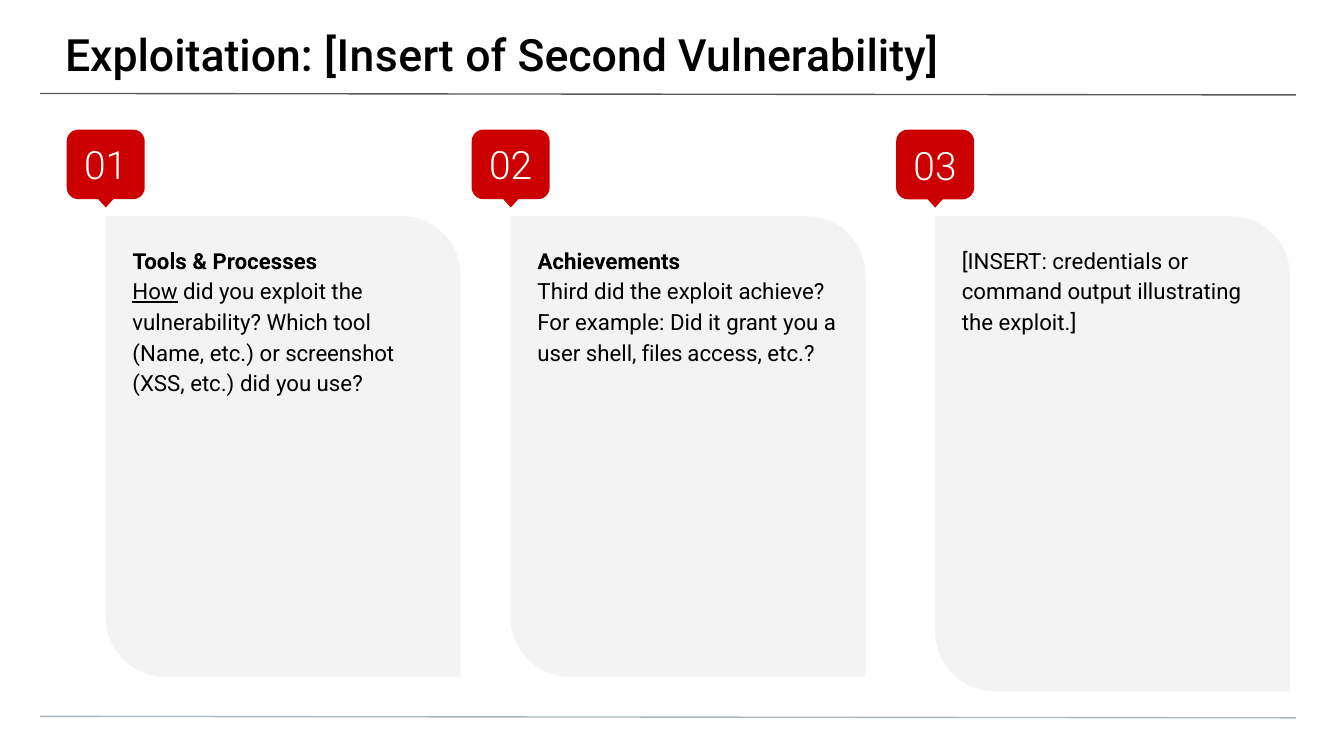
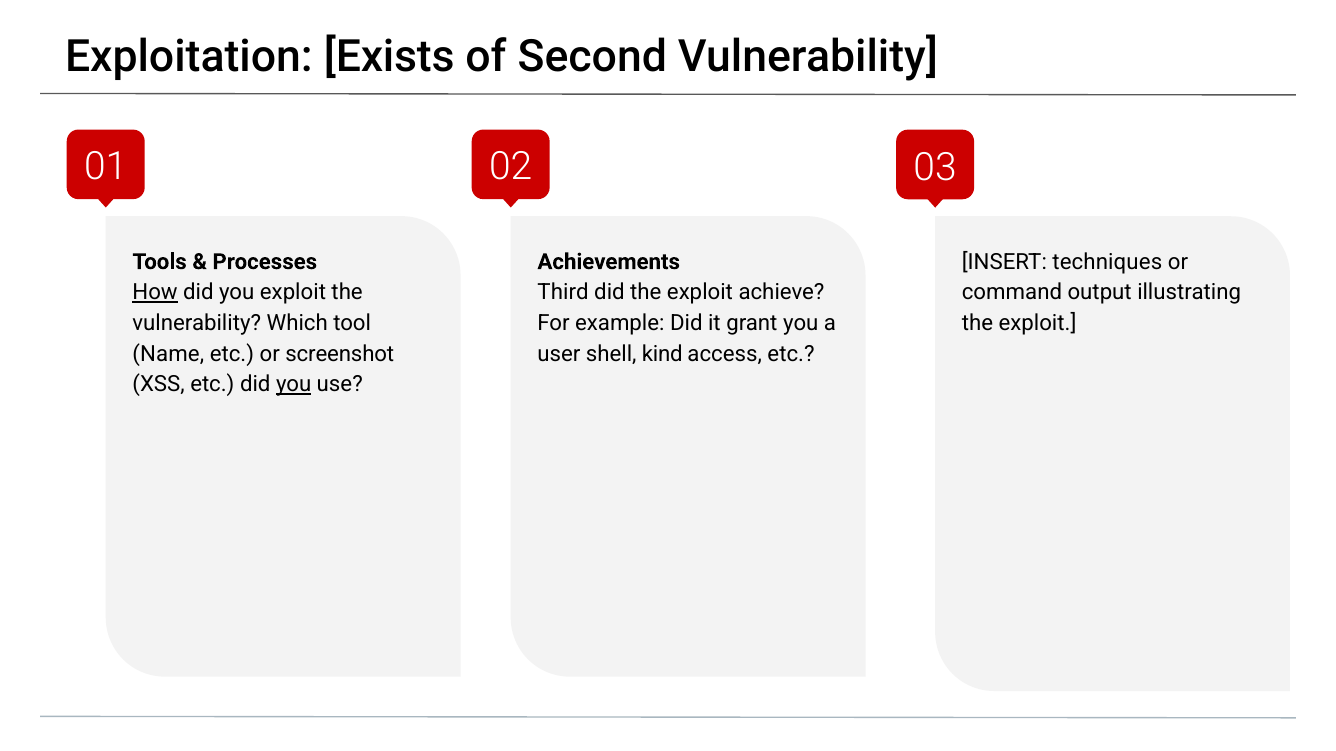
Exploitation Insert: Insert -> Exists (389, 57)
credentials: credentials -> techniques (1107, 262)
files: files -> kind (662, 354)
you underline: none -> present (294, 385)
